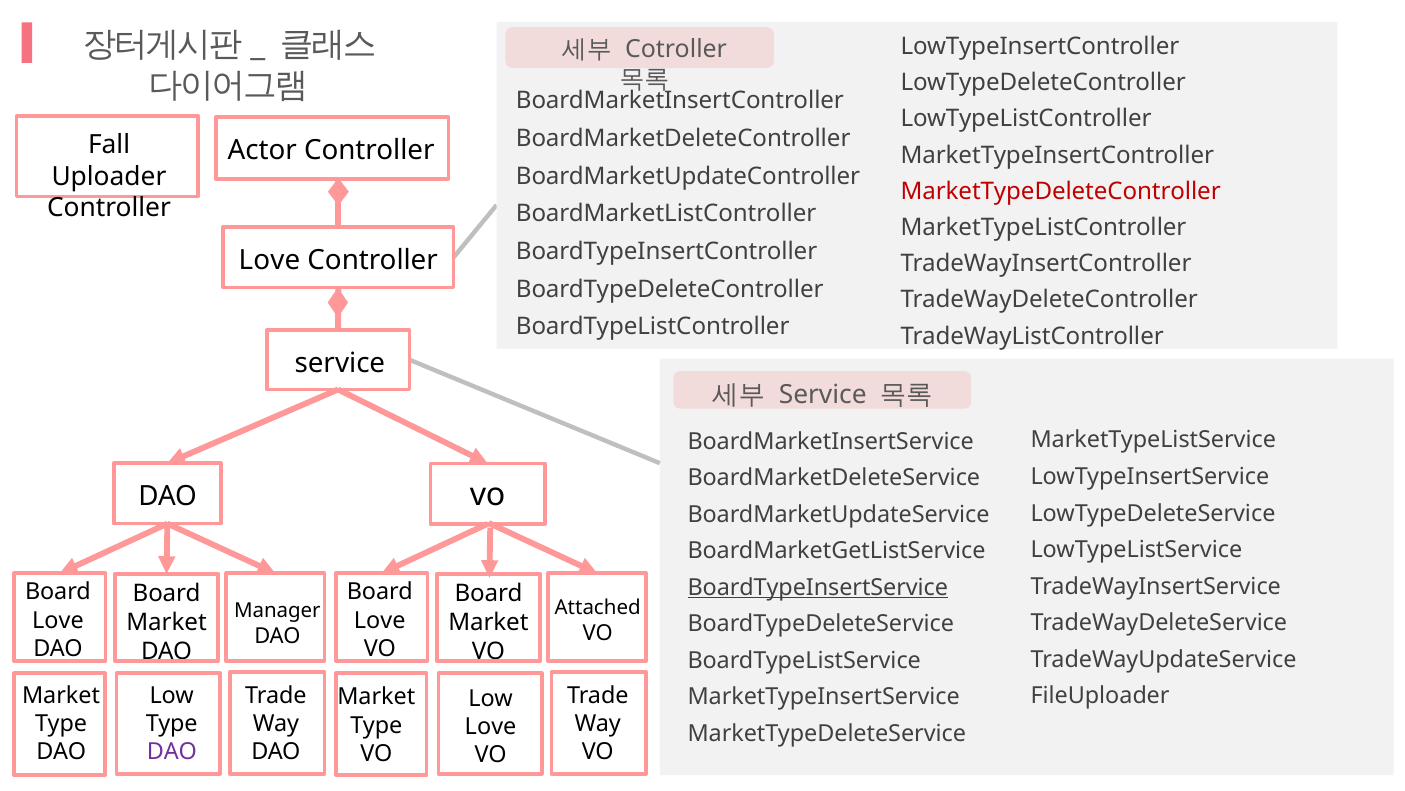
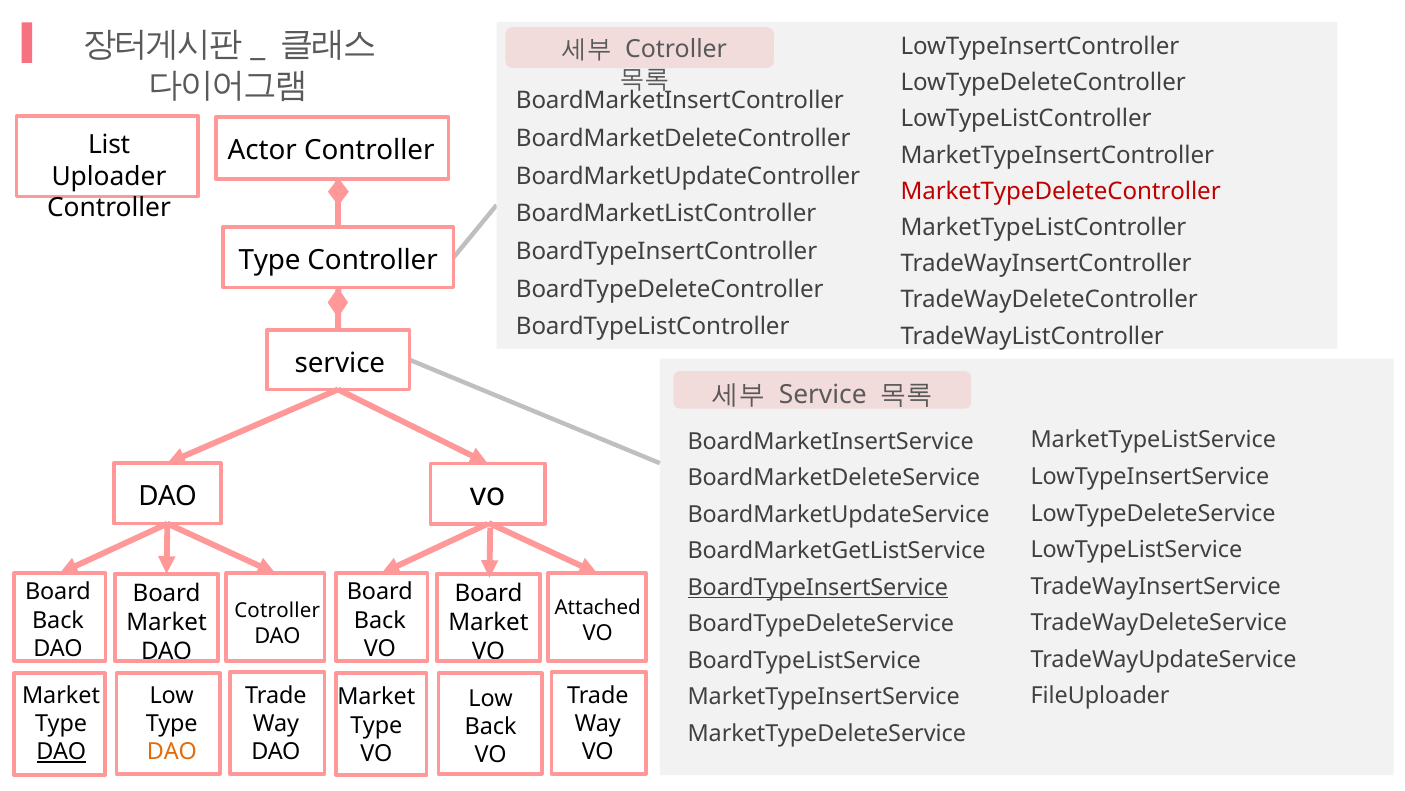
Fall: Fall -> List (109, 145)
Love: Love -> Type (270, 260)
Manager: Manager -> Cotroller (277, 610)
Love: Love -> Back (58, 620)
Love: Love -> Back (380, 620)
Love: Love -> Back (491, 726)
DAO underline: none -> present (61, 751)
DAO colour: purple -> orange (172, 751)
